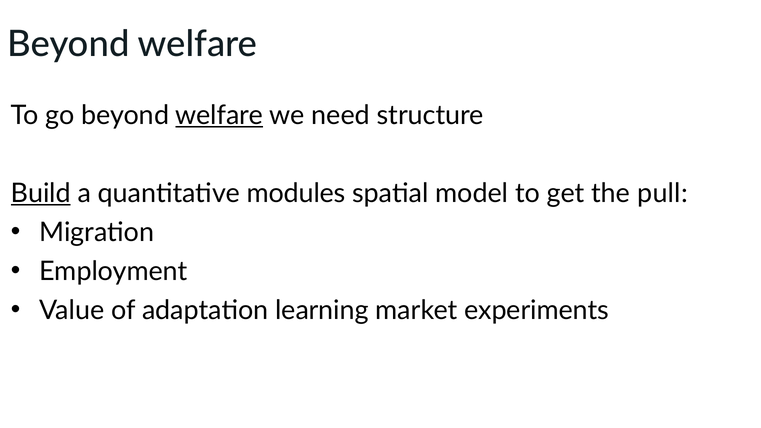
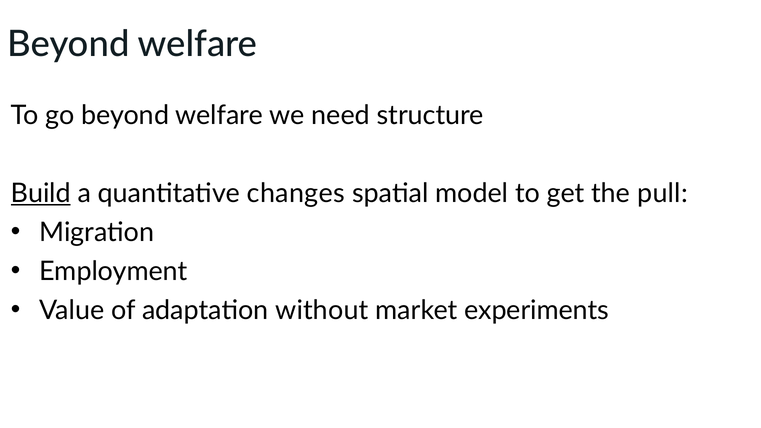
welfare underline: present -> none (219, 115)
modules: modules -> changes (296, 193)
learning: learning -> without (322, 311)
